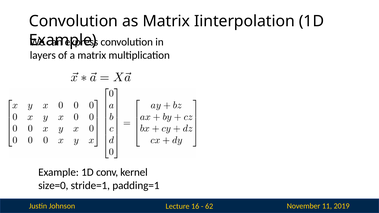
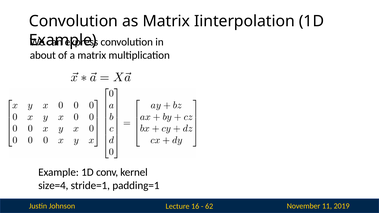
layers: layers -> about (43, 55)
size=0: size=0 -> size=4 (53, 186)
